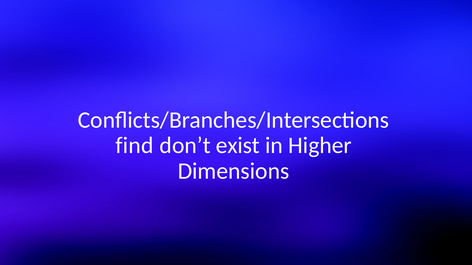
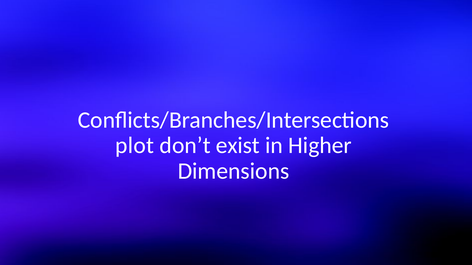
find: find -> plot (135, 146)
